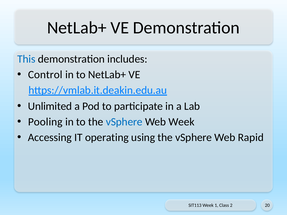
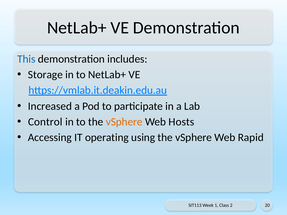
Control: Control -> Storage (45, 75)
Unlimited: Unlimited -> Increased (50, 106)
Pooling: Pooling -> Control (45, 122)
vSphere colour: blue -> orange (124, 122)
Web Week: Week -> Hosts (181, 122)
